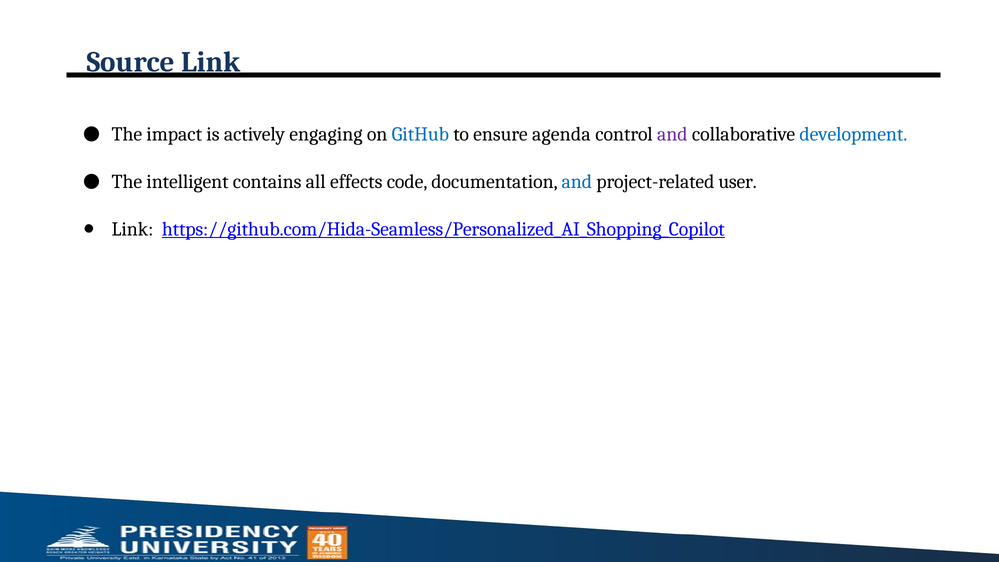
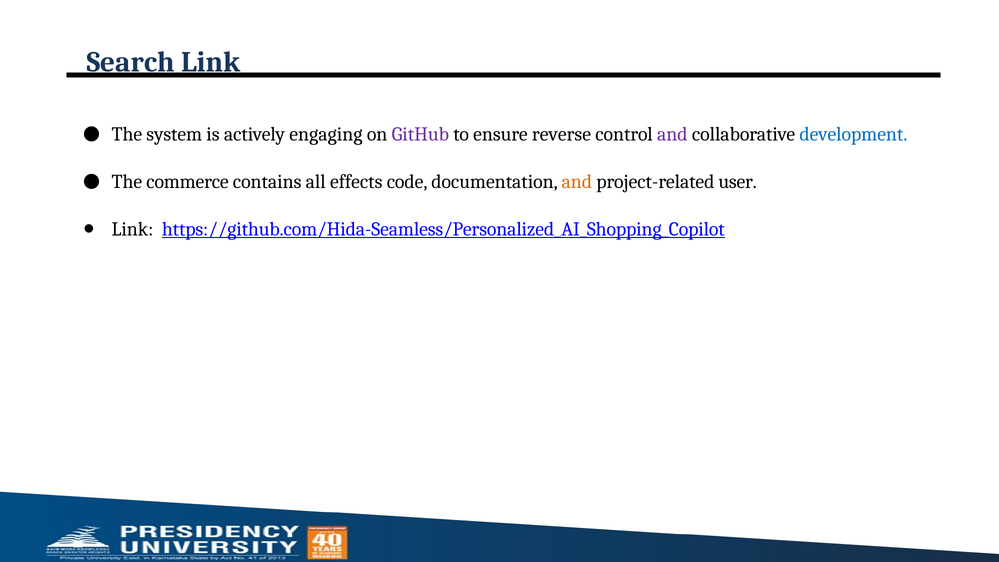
Source: Source -> Search (131, 62)
impact: impact -> system (174, 134)
GitHub colour: blue -> purple (420, 134)
agenda: agenda -> reverse (561, 134)
intelligent: intelligent -> commerce (188, 182)
and colour: blue -> orange (577, 182)
